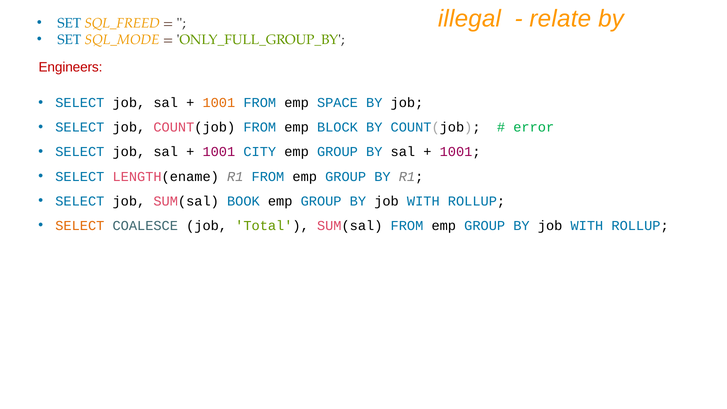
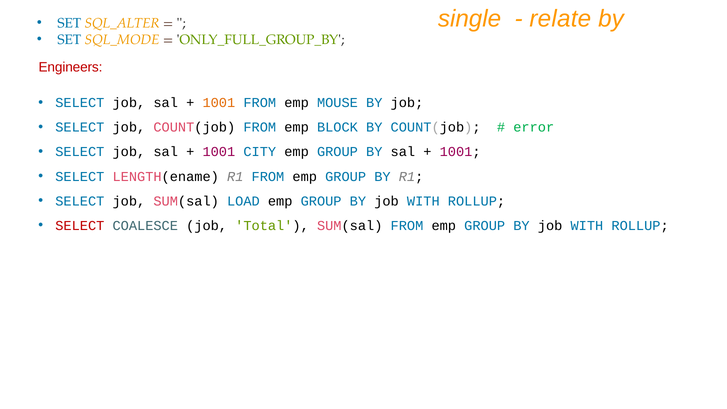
illegal: illegal -> single (470, 19)
SQL_FREED: SQL_FREED -> SQL_ALTER (122, 23)
SPACE: SPACE -> MOUSE (337, 103)
BOOK: BOOK -> LOAD (243, 201)
SELECT colour: orange -> red (80, 226)
